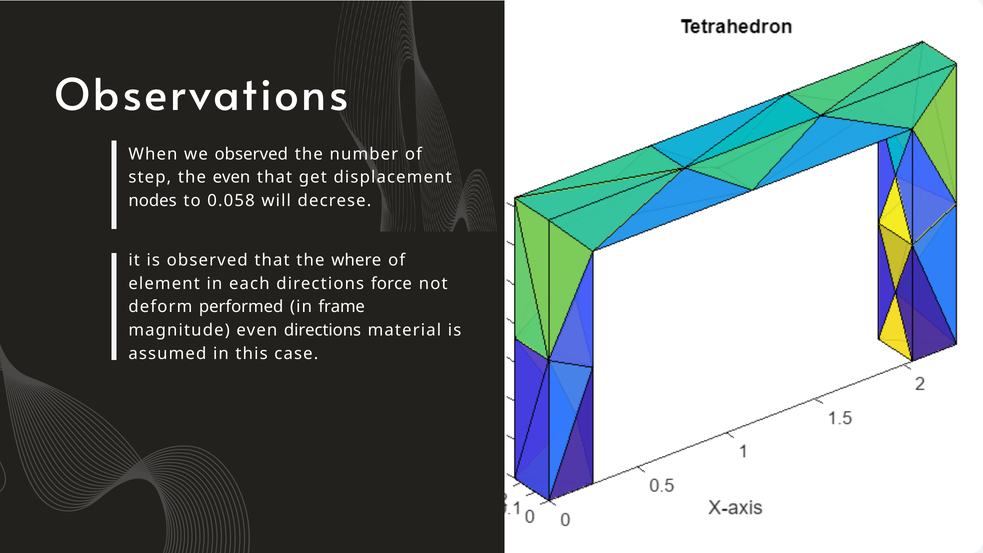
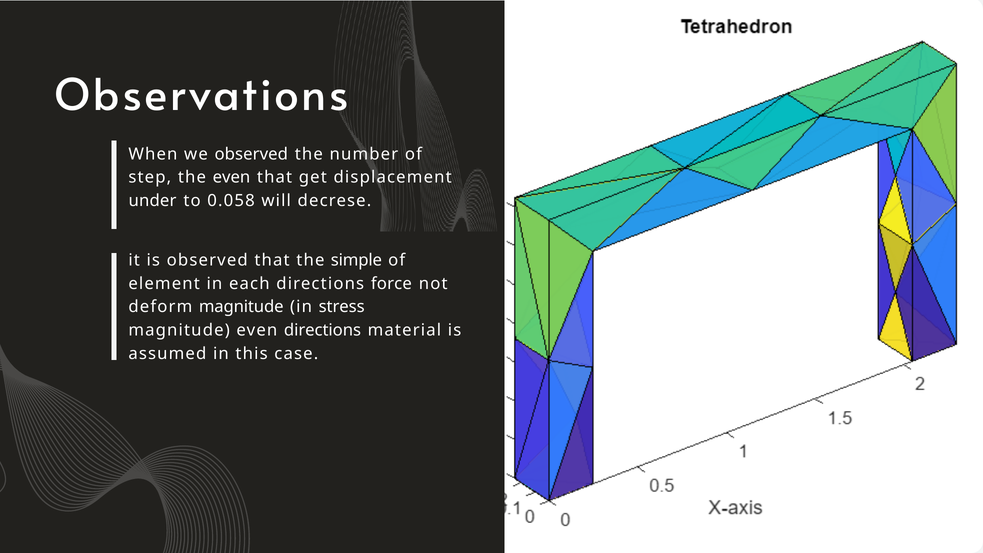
nodes: nodes -> under (153, 201)
where: where -> simple (356, 260)
deform performed: performed -> magnitude (241, 307)
frame: frame -> stress (342, 307)
